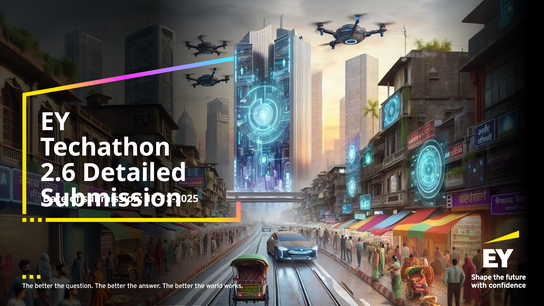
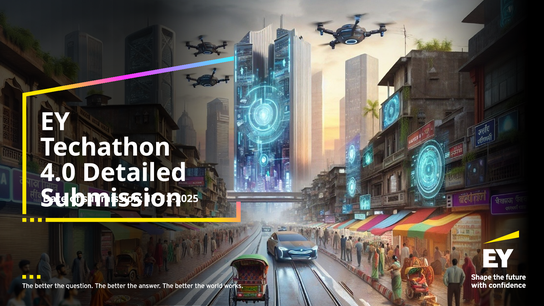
2.6: 2.6 -> 4.0 (58, 173)
